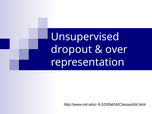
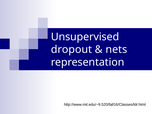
over: over -> nets (116, 50)
